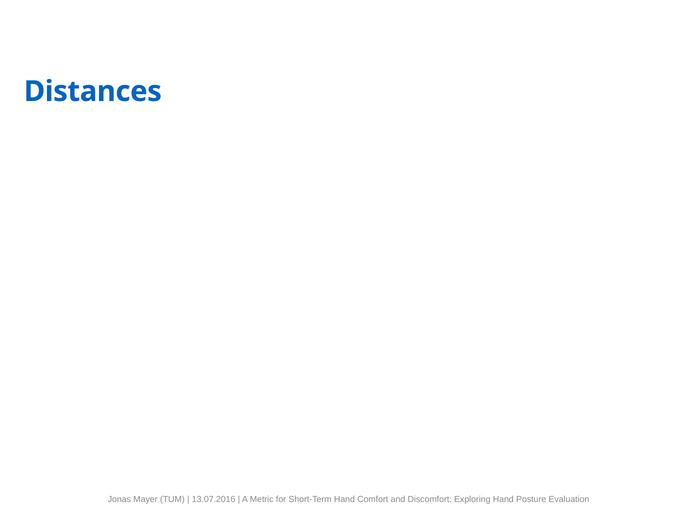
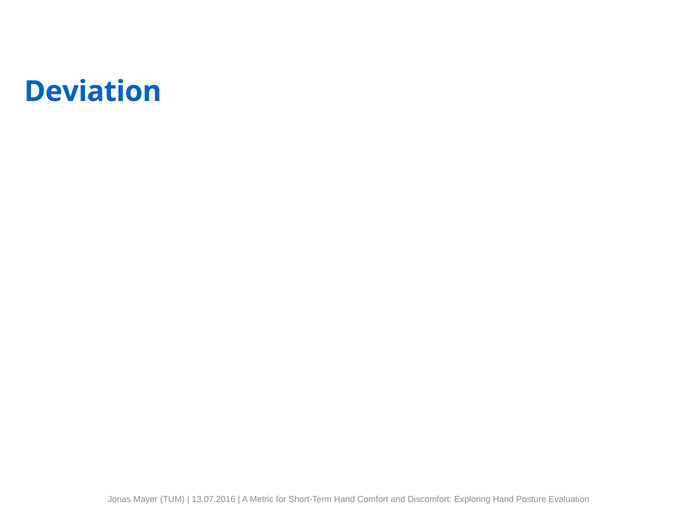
Distances: Distances -> Deviation (93, 91)
